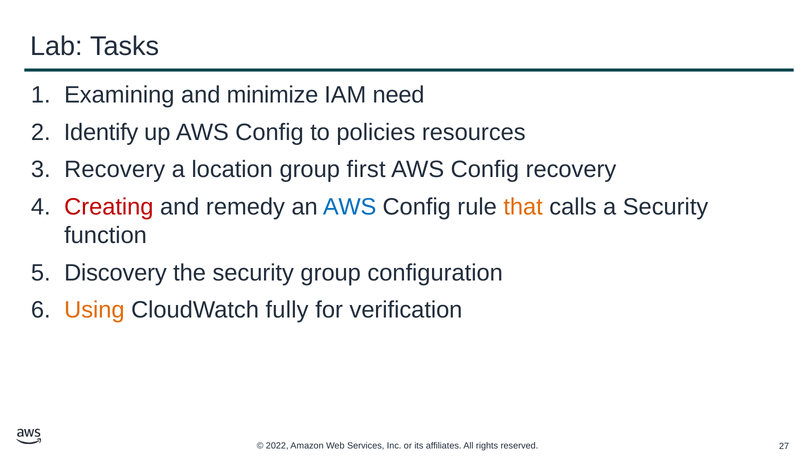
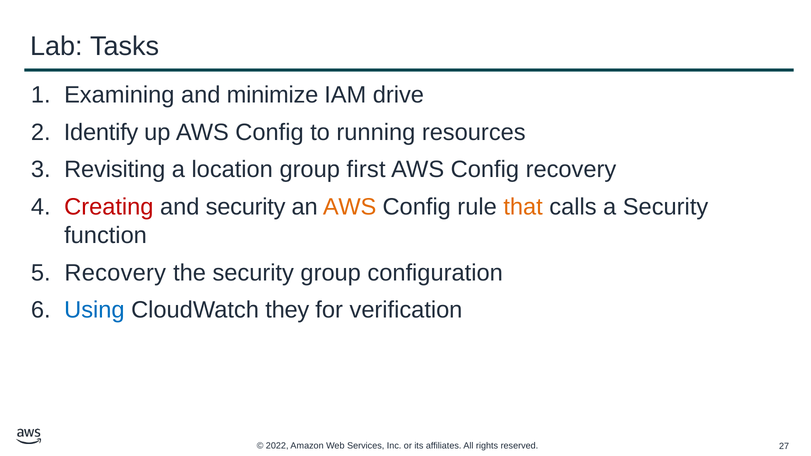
need: need -> drive (398, 95)
policies: policies -> running (376, 132)
Recovery: Recovery -> Revisiting (115, 170)
and remedy: remedy -> security (246, 207)
AWS colour: blue -> orange (350, 207)
Discovery: Discovery -> Recovery (115, 273)
Using colour: orange -> blue (94, 310)
fully: fully -> they (287, 310)
